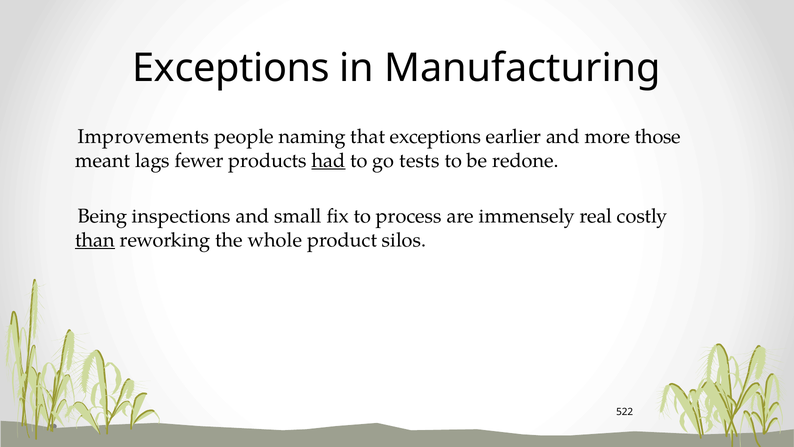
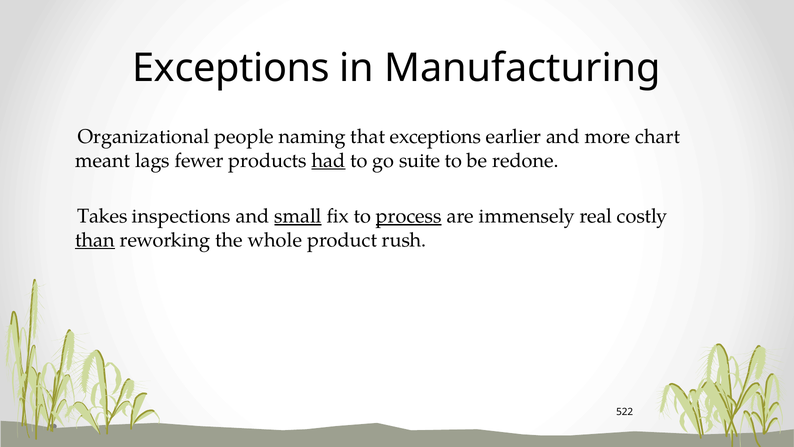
Improvements: Improvements -> Organizational (144, 137)
those: those -> chart (658, 137)
tests: tests -> suite (420, 160)
Being: Being -> Takes (102, 216)
small underline: none -> present (298, 216)
process underline: none -> present (409, 216)
silos: silos -> rush (404, 240)
